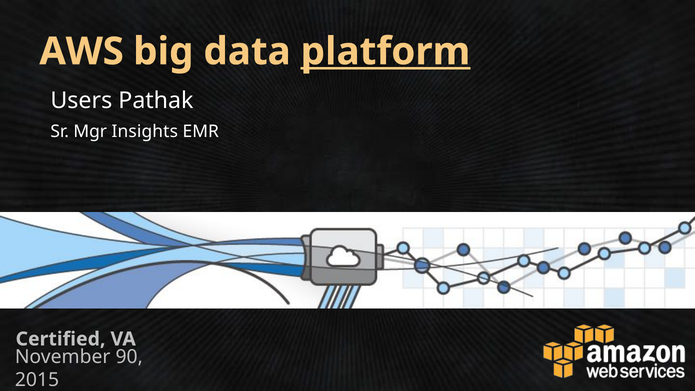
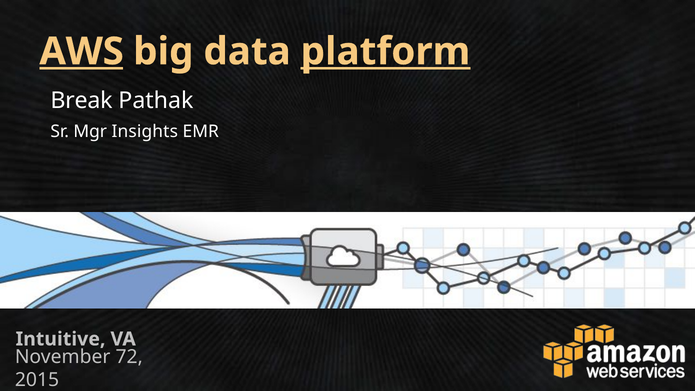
AWS underline: none -> present (82, 52)
Users: Users -> Break (81, 101)
Certified: Certified -> Intuitive (61, 339)
90: 90 -> 72 (129, 357)
